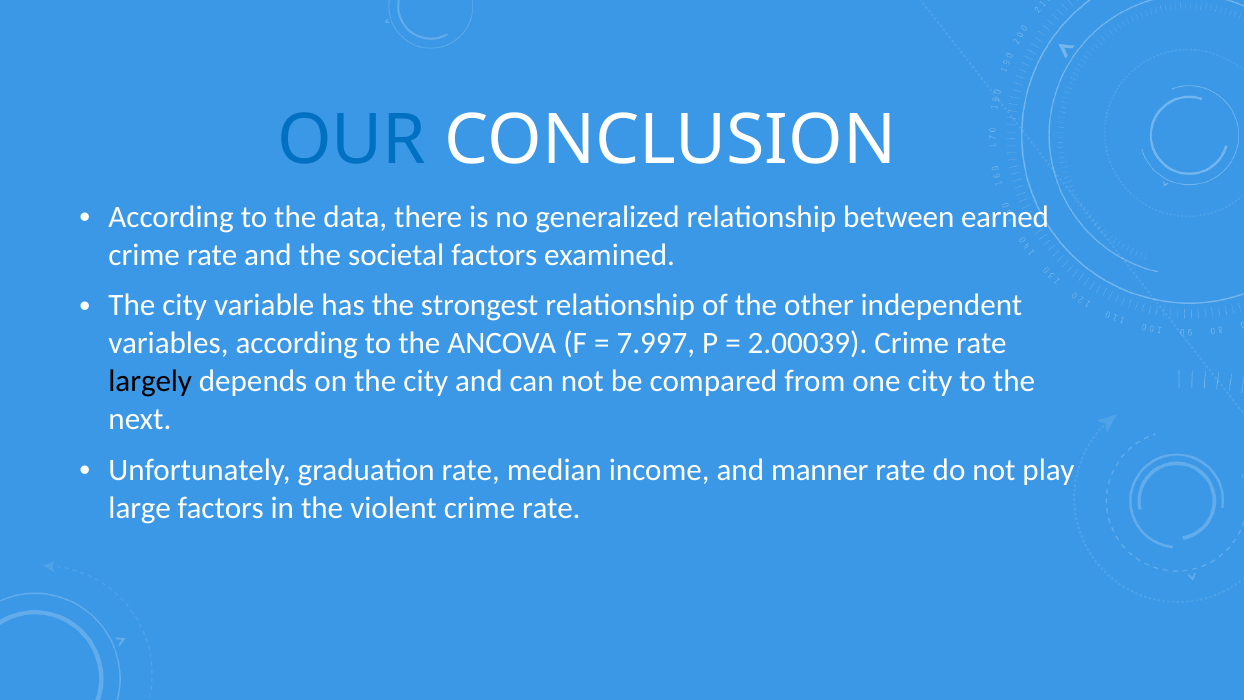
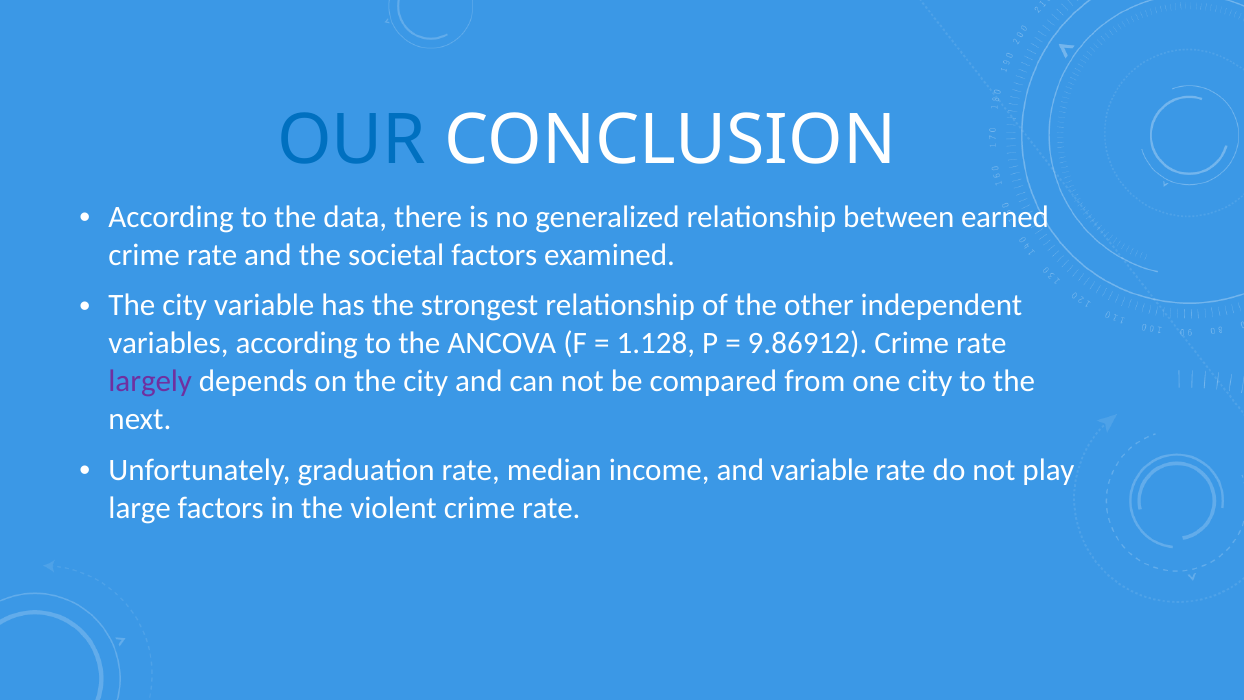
7.997: 7.997 -> 1.128 (656, 343)
2.00039: 2.00039 -> 9.86912 (808, 343)
largely colour: black -> purple (150, 381)
and manner: manner -> variable (820, 470)
